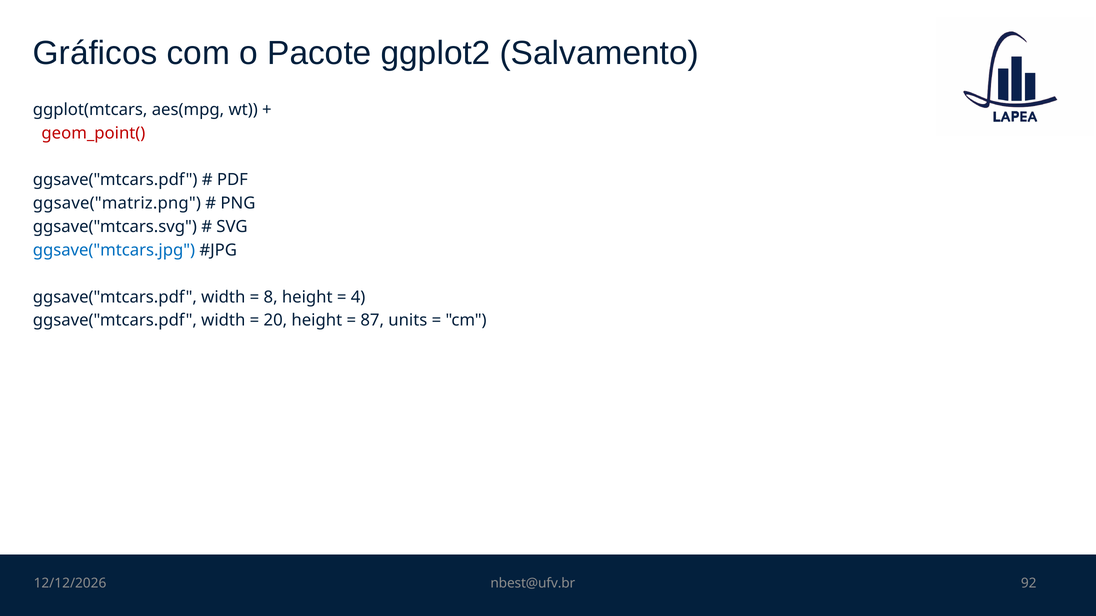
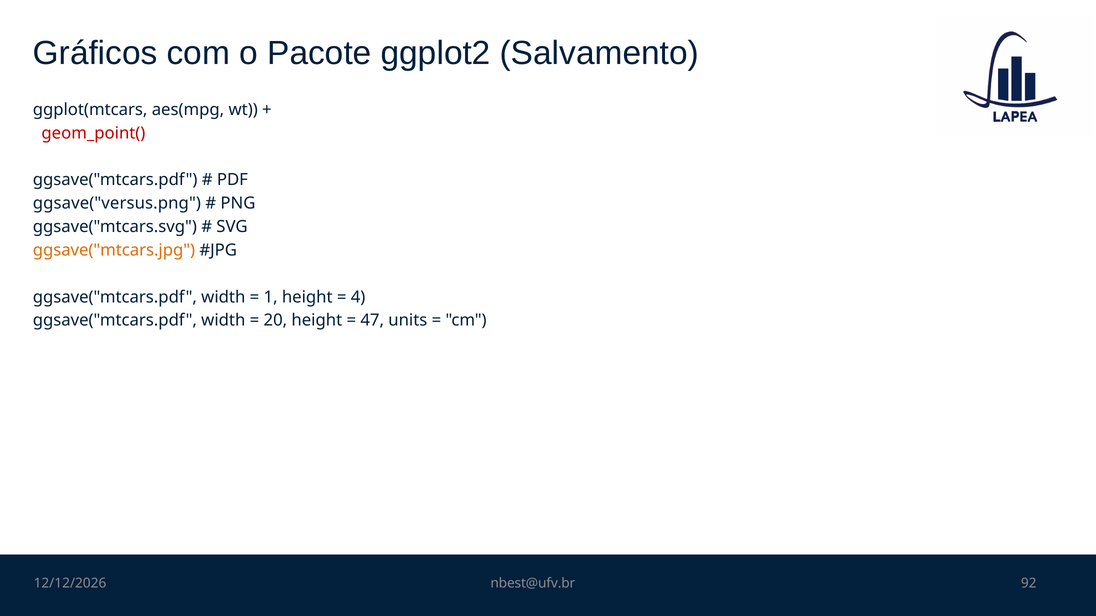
ggsave("matriz.png: ggsave("matriz.png -> ggsave("versus.png (117, 204)
ggsave("mtcars.jpg colour: blue -> orange (114, 250)
8: 8 -> 1 (271, 297)
87: 87 -> 47 (372, 321)
